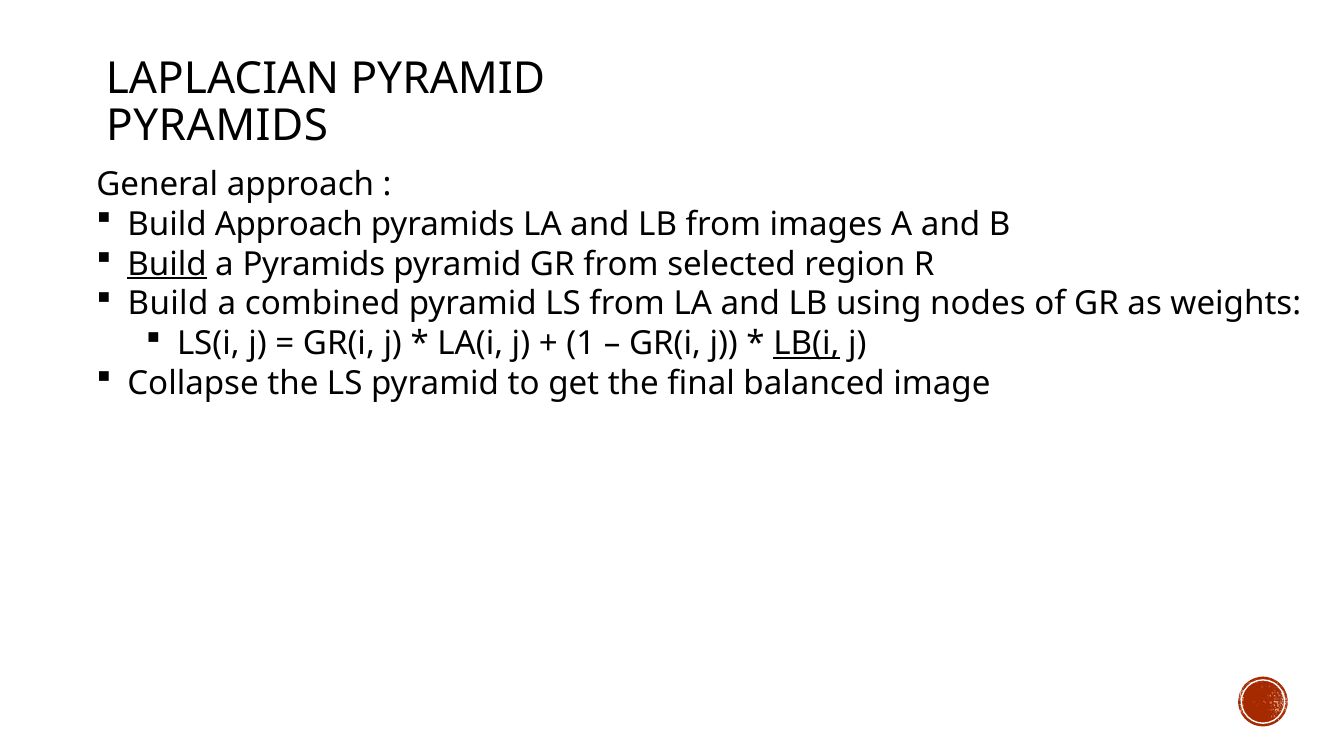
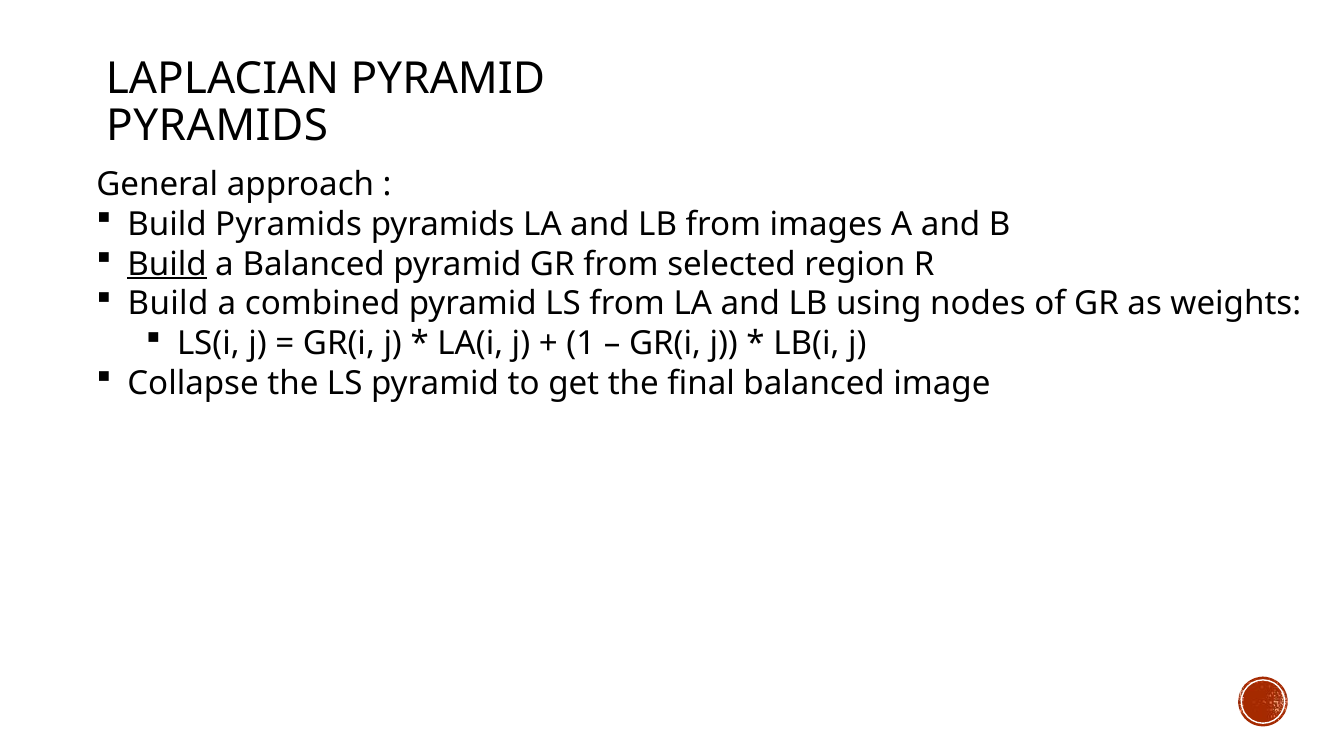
Build Approach: Approach -> Pyramids (289, 224)
a Pyramids: Pyramids -> Balanced (314, 264)
LB(i underline: present -> none (806, 343)
